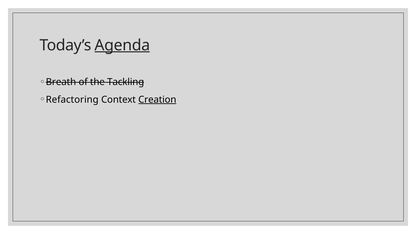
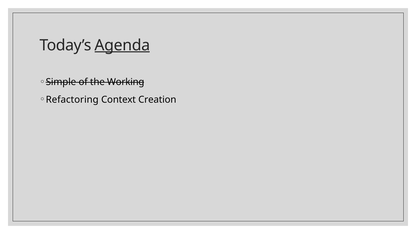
Breath: Breath -> Simple (61, 82)
Tackling: Tackling -> Working (126, 82)
Creation underline: present -> none (157, 100)
